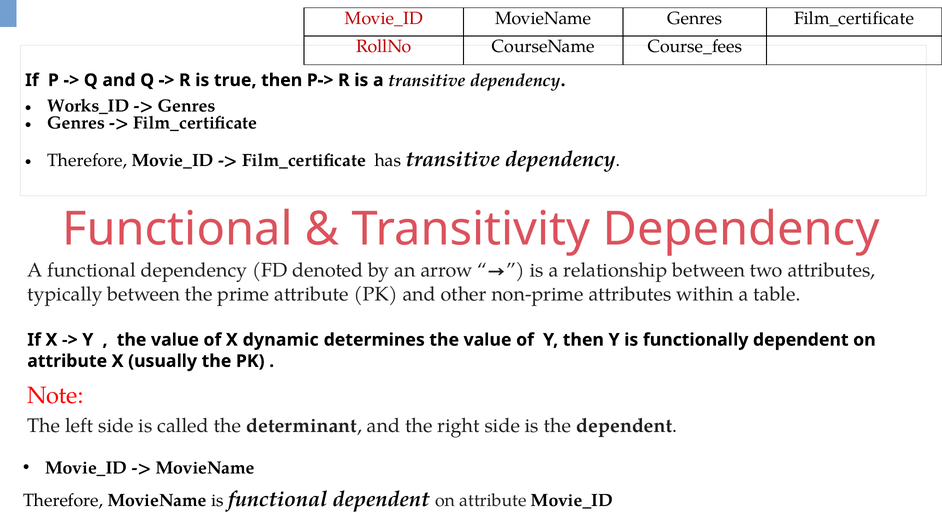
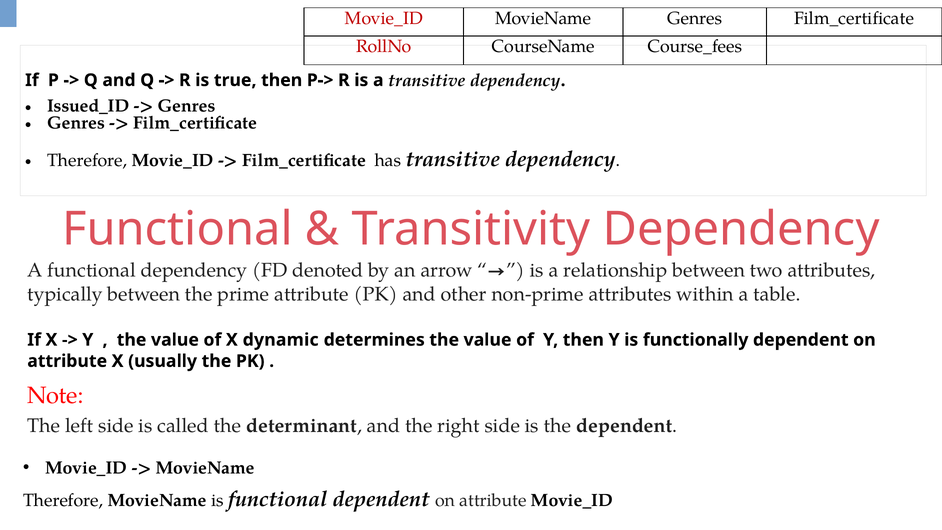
Works_ID: Works_ID -> Issued_ID (88, 106)
